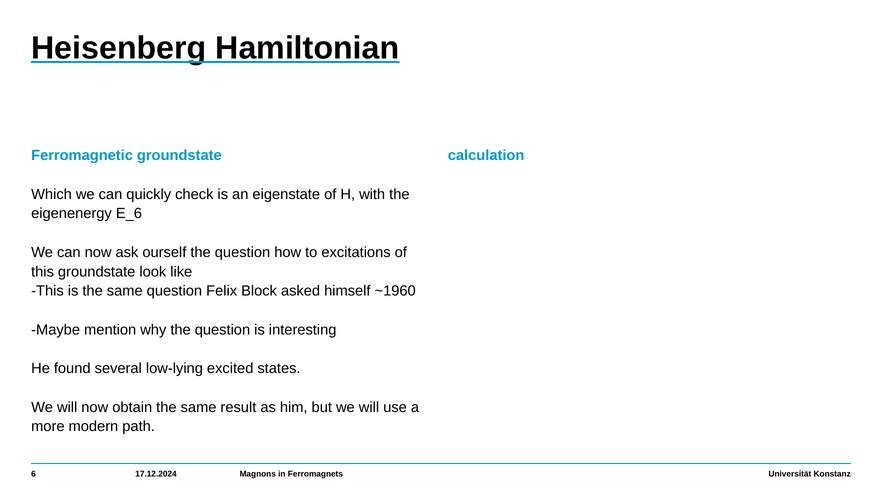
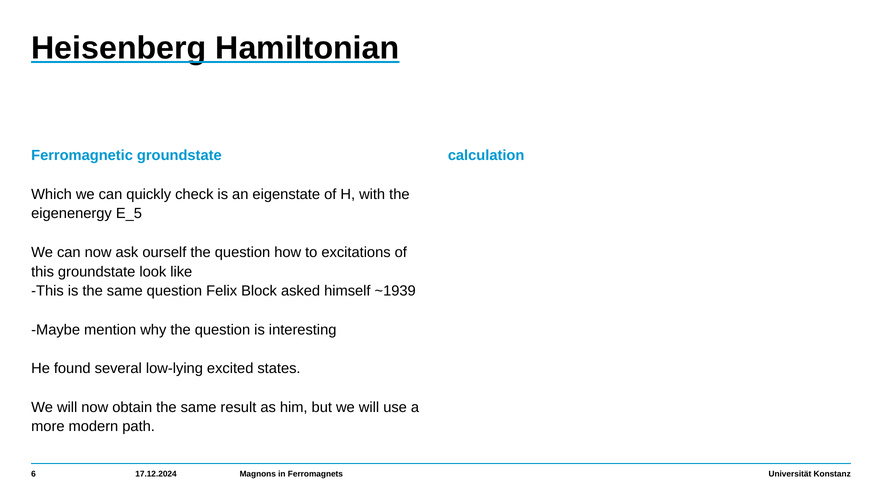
E_6: E_6 -> E_5 (129, 214)
~1960: ~1960 -> ~1939 (395, 291)
